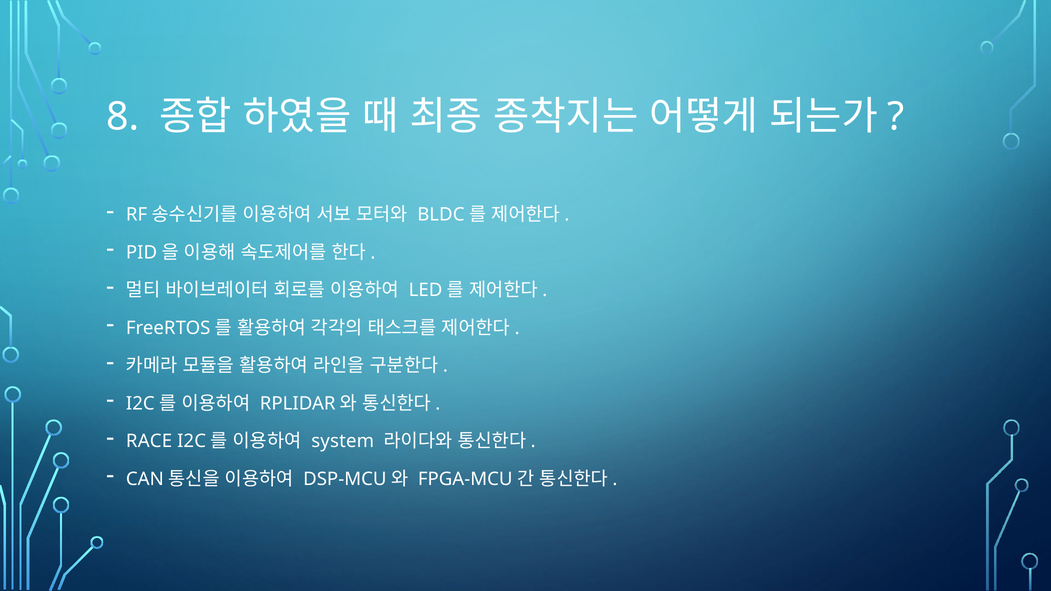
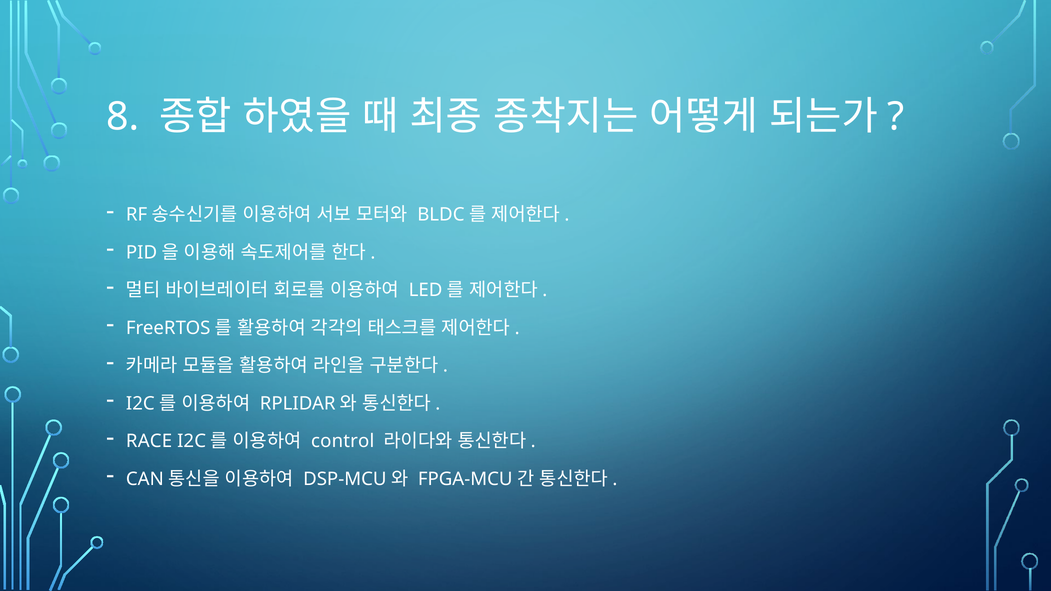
system: system -> control (343, 441)
